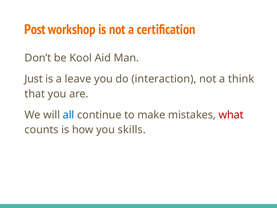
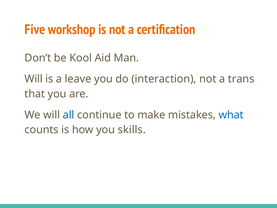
Post: Post -> Five (35, 29)
Just: Just -> Will (34, 79)
think: think -> trans (241, 79)
what colour: red -> blue (231, 115)
